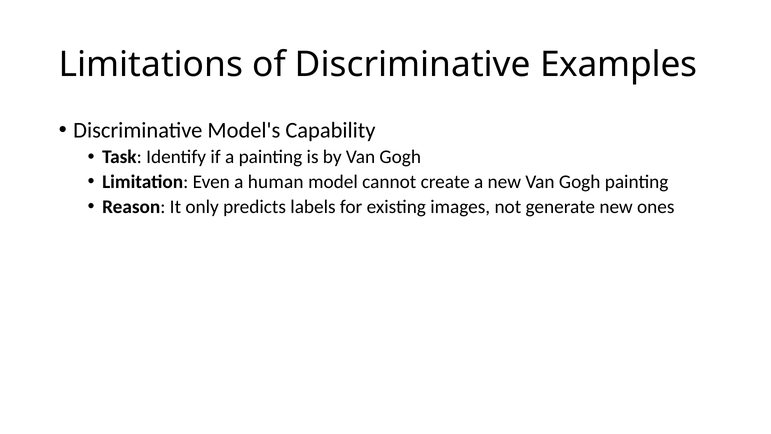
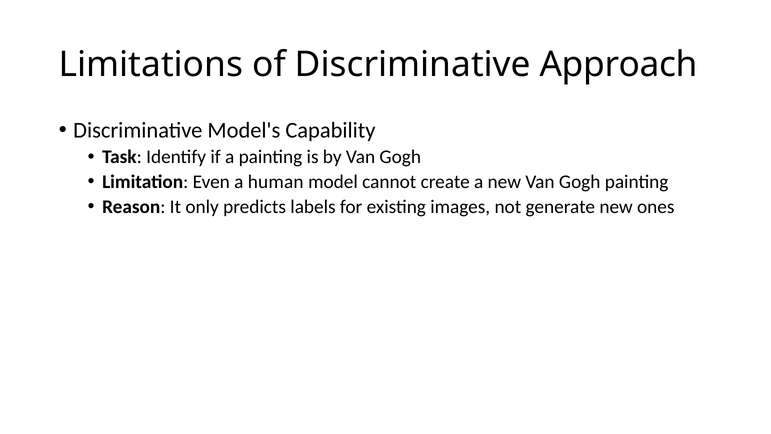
Examples: Examples -> Approach (619, 65)
